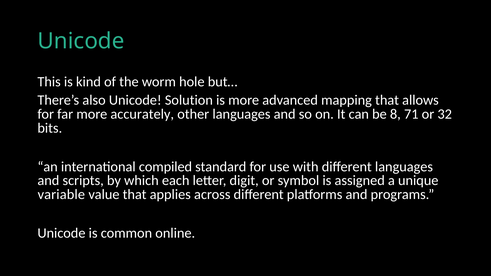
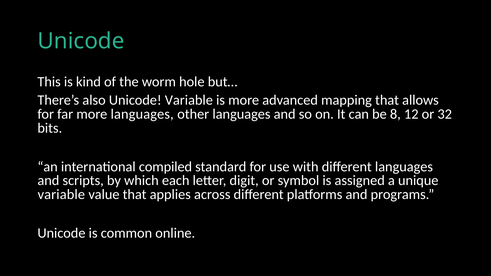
Unicode Solution: Solution -> Variable (189, 100)
more accurately: accurately -> languages (142, 114)
71: 71 -> 12 (411, 114)
